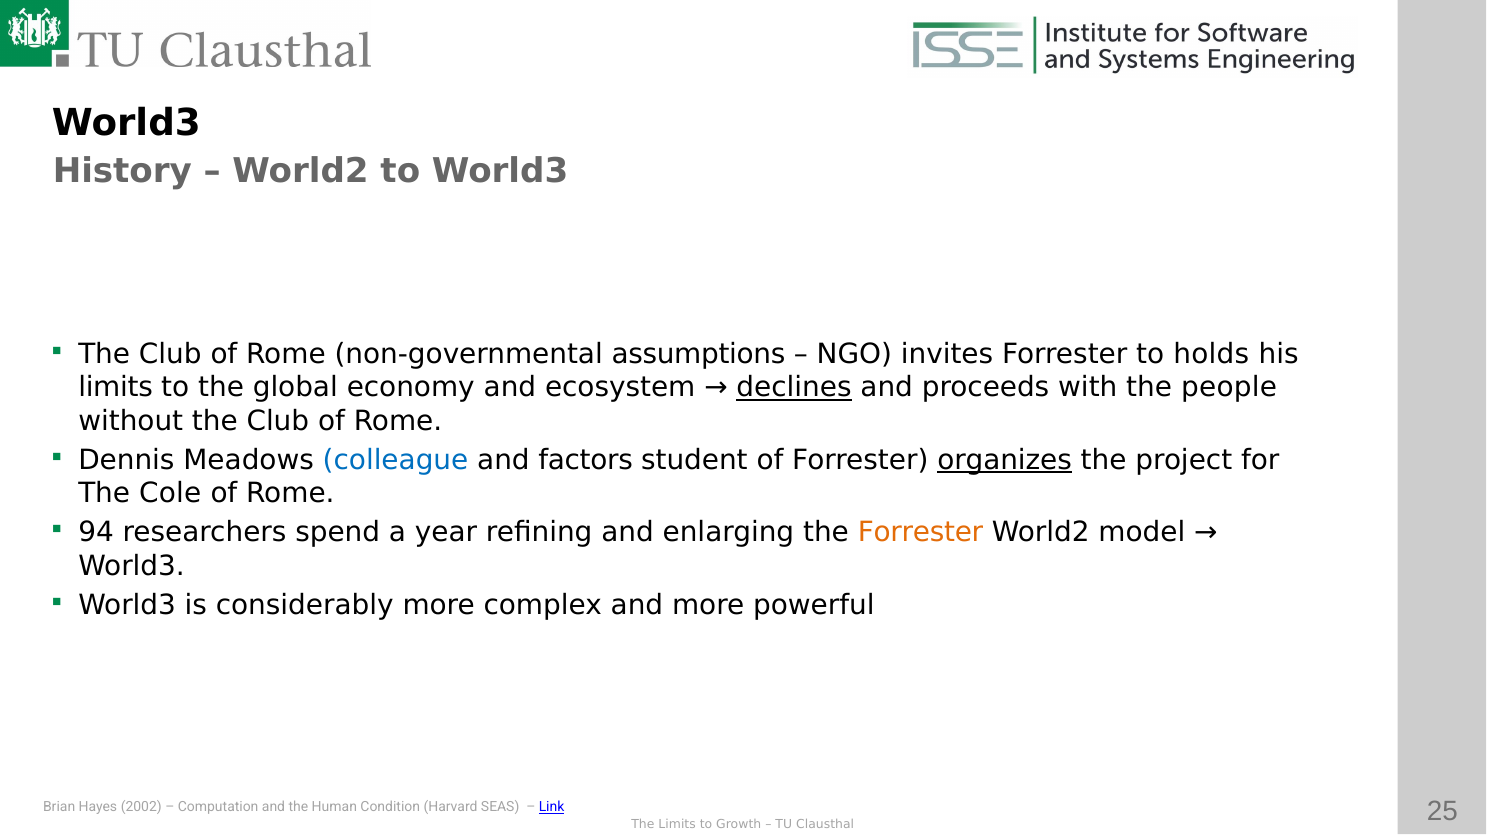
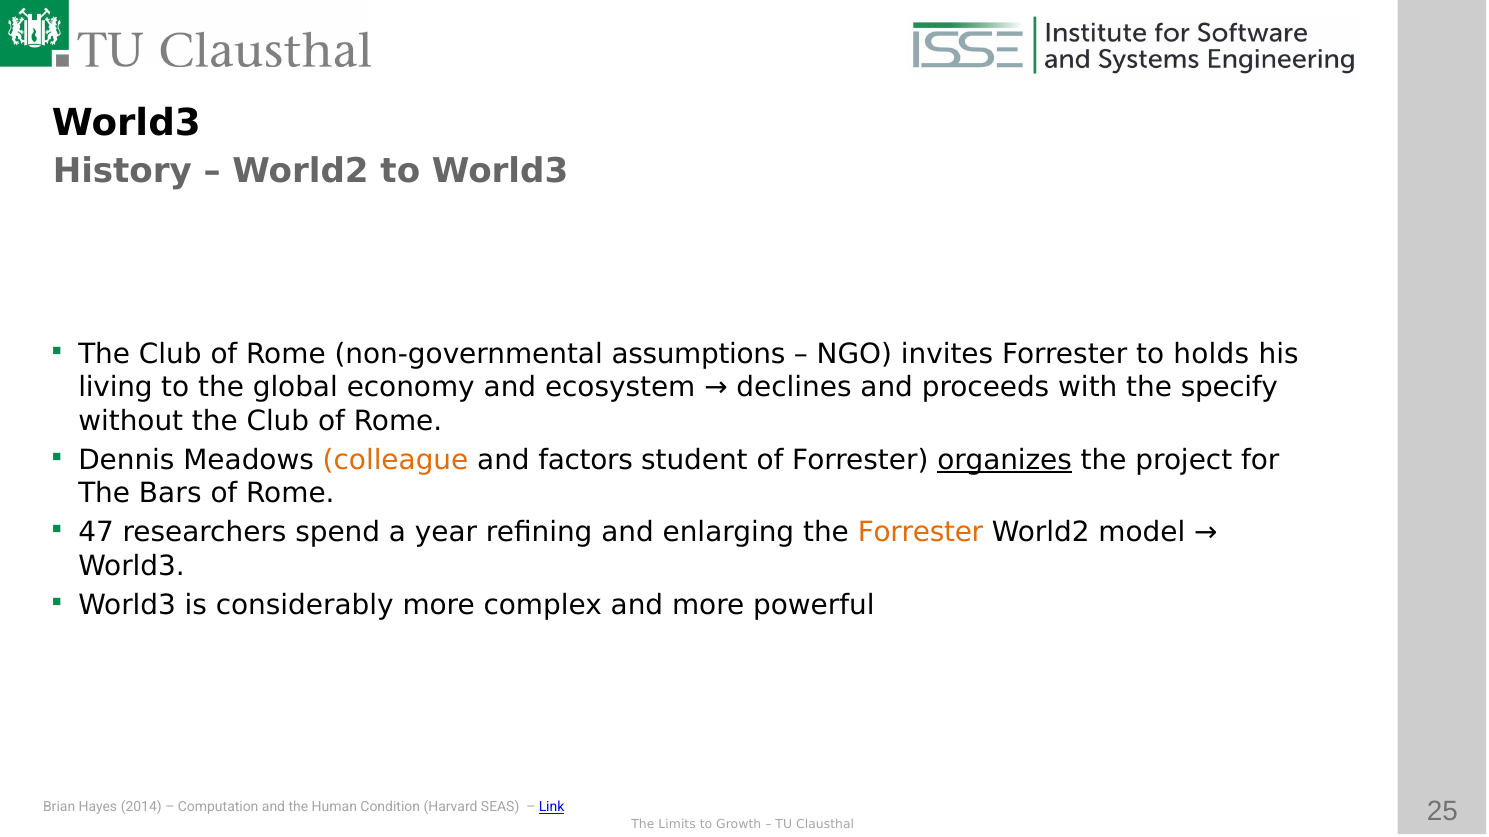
limits: limits -> living (115, 388)
declines underline: present -> none (794, 388)
people: people -> specify (1229, 388)
colleague colour: blue -> orange (396, 461)
Cole: Cole -> Bars (170, 494)
94: 94 -> 47 (96, 533)
2002: 2002 -> 2014 (141, 808)
